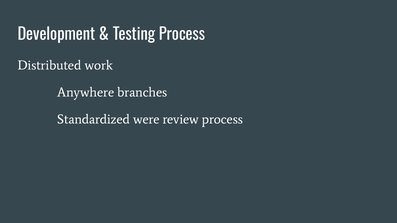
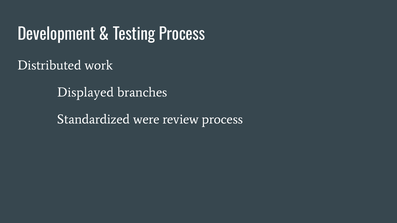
Anywhere: Anywhere -> Displayed (86, 92)
